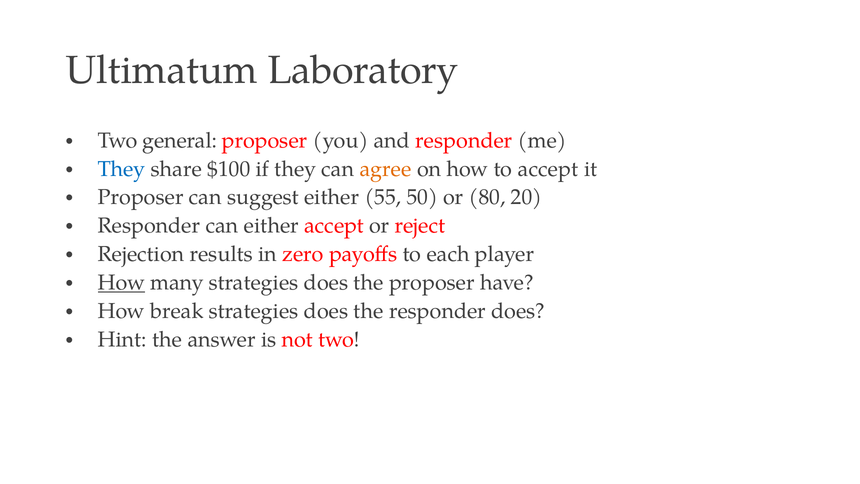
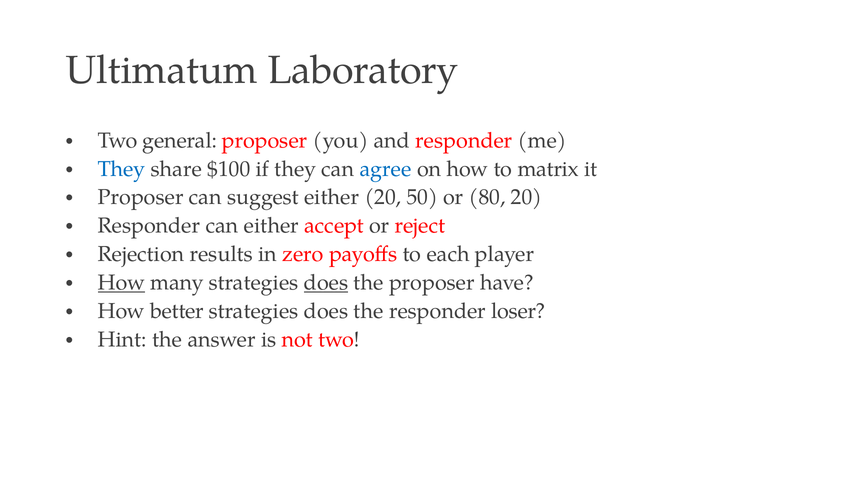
agree colour: orange -> blue (386, 169)
to accept: accept -> matrix (548, 169)
either 55: 55 -> 20 (383, 197)
does underline: none -> present (326, 283)
break: break -> better (177, 311)
responder does: does -> loser (518, 311)
